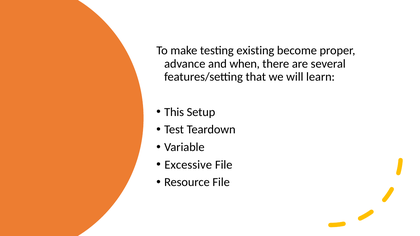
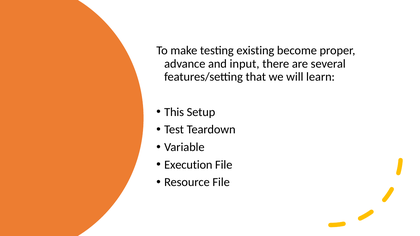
when: when -> input (245, 64)
Excessive: Excessive -> Execution (188, 165)
